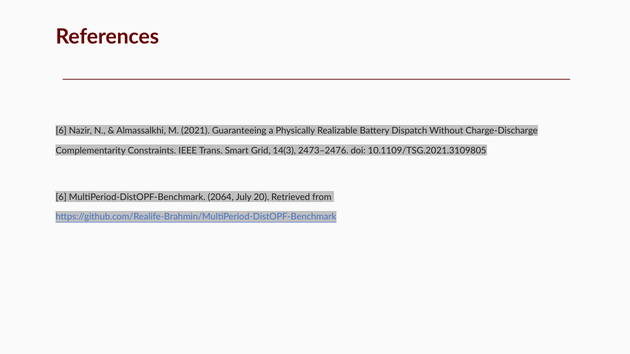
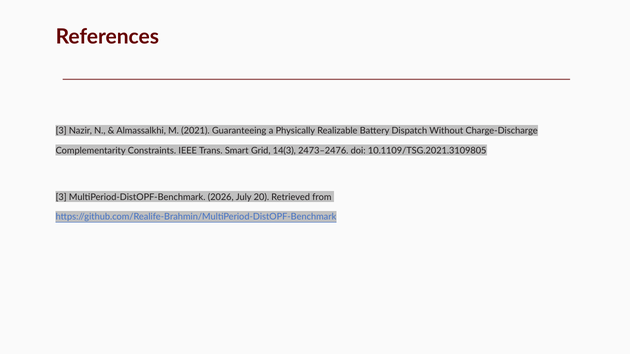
6: 6 -> 3 (61, 131)
6: 6 -> 3 (61, 197)
2064: 2064 -> 2026 (221, 197)
